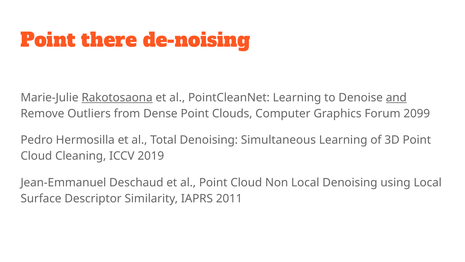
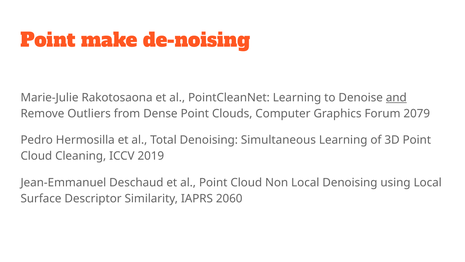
there: there -> make (109, 40)
Rakotosaona underline: present -> none (117, 97)
2099: 2099 -> 2079 (417, 113)
2011: 2011 -> 2060 (229, 198)
